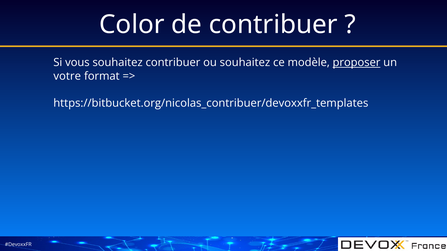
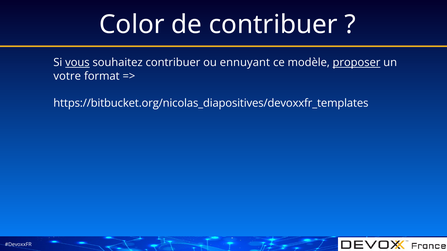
vous underline: none -> present (77, 63)
ou souhaitez: souhaitez -> ennuyant (245, 63)
https://bitbucket.org/nicolas_contribuer/devoxxfr_templates: https://bitbucket.org/nicolas_contribuer/devoxxfr_templates -> https://bitbucket.org/nicolas_diapositives/devoxxfr_templates (211, 103)
